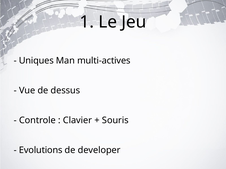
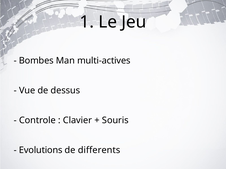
Uniques: Uniques -> Bombes (36, 61)
developer: developer -> differents (99, 151)
